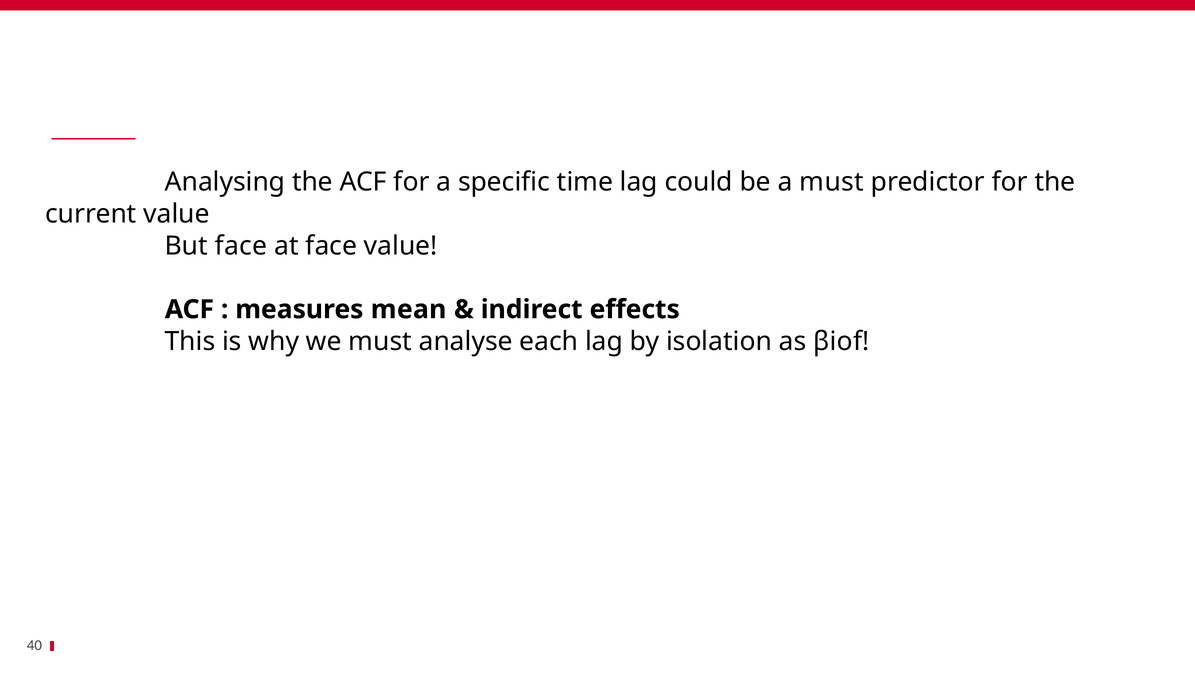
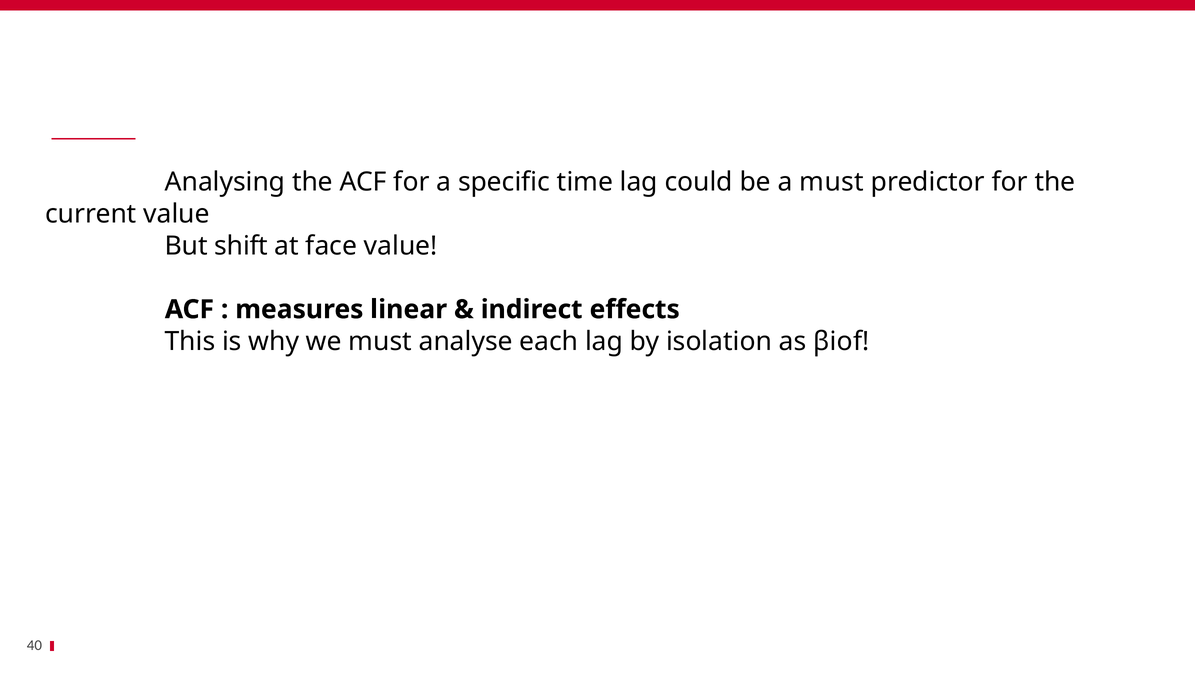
But face: face -> shift (241, 246)
mean: mean -> linear (409, 309)
